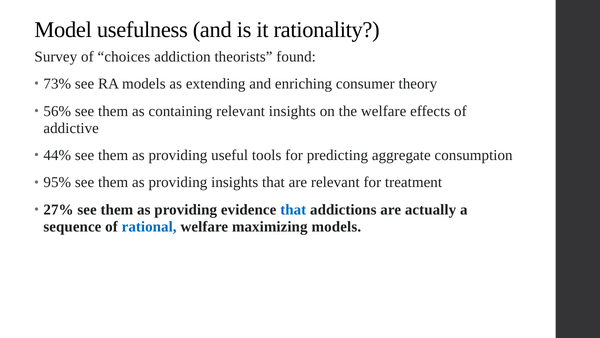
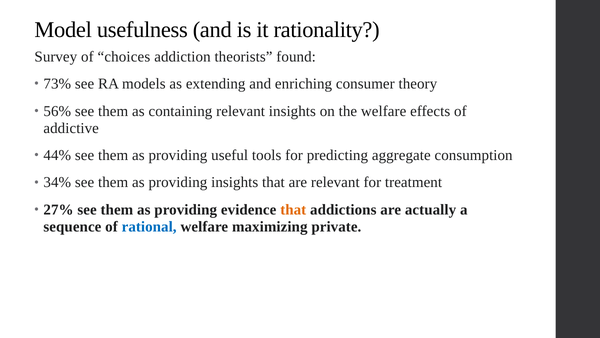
95%: 95% -> 34% (57, 182)
that colour: blue -> orange (293, 209)
maximizing models: models -> private (336, 226)
